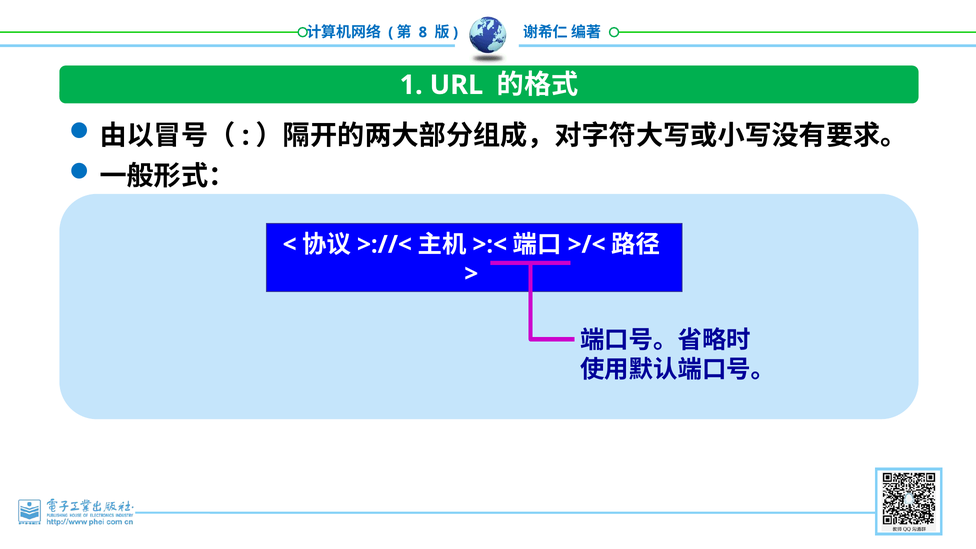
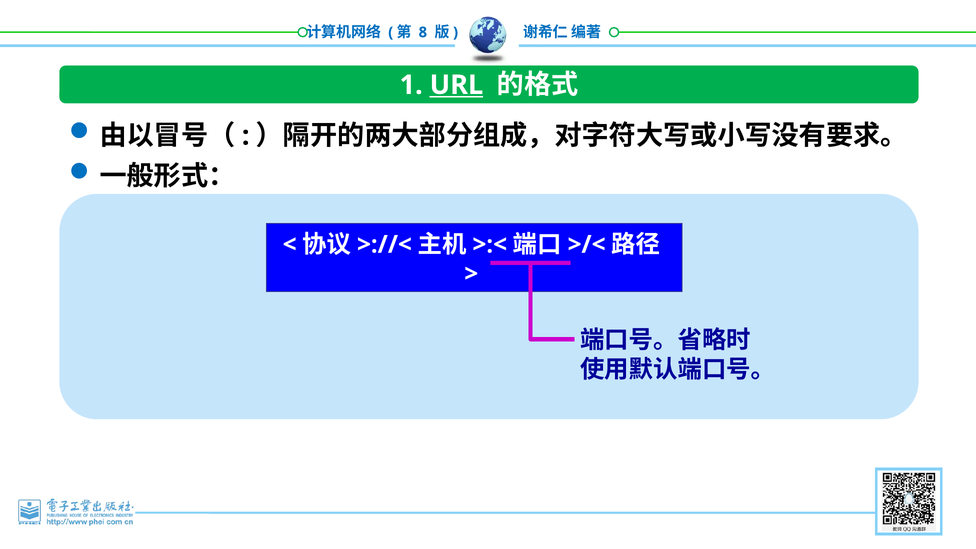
URL underline: none -> present (456, 85)
